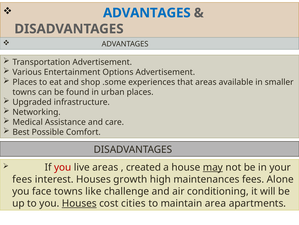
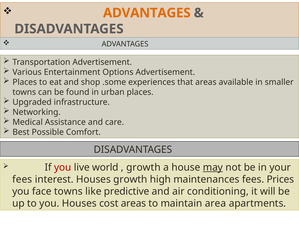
ADVANTAGES colour: blue -> orange (147, 13)
live areas: areas -> world (105, 167)
created: created -> growth (143, 167)
Alone: Alone -> Prices (280, 179)
challenge: challenge -> predictive (127, 191)
Houses underline: present -> none (79, 203)
cost cities: cities -> areas (133, 203)
